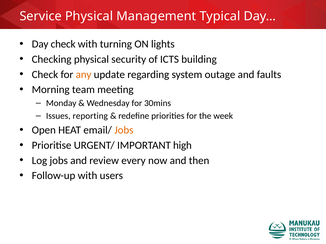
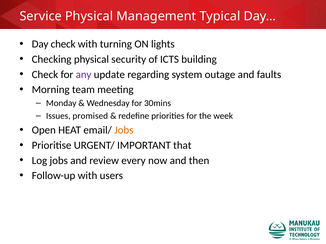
any colour: orange -> purple (84, 75)
reporting: reporting -> promised (90, 116)
high: high -> that (182, 146)
